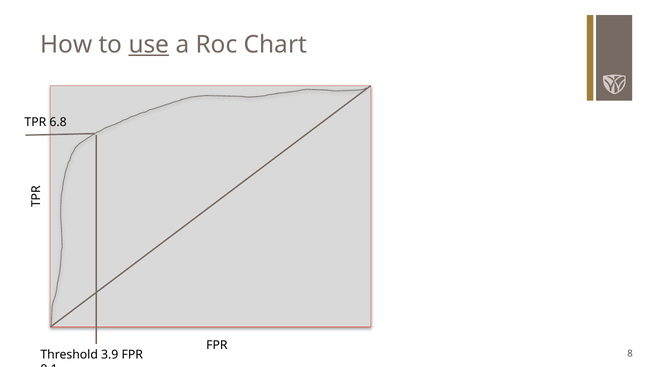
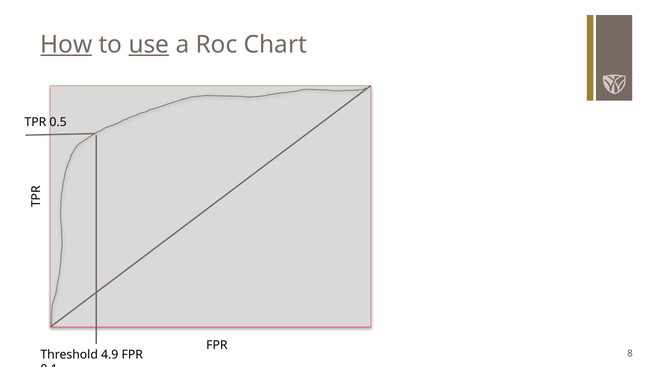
How underline: none -> present (66, 45)
6.8: 6.8 -> 0.5 (58, 122)
3.9: 3.9 -> 4.9 (110, 355)
